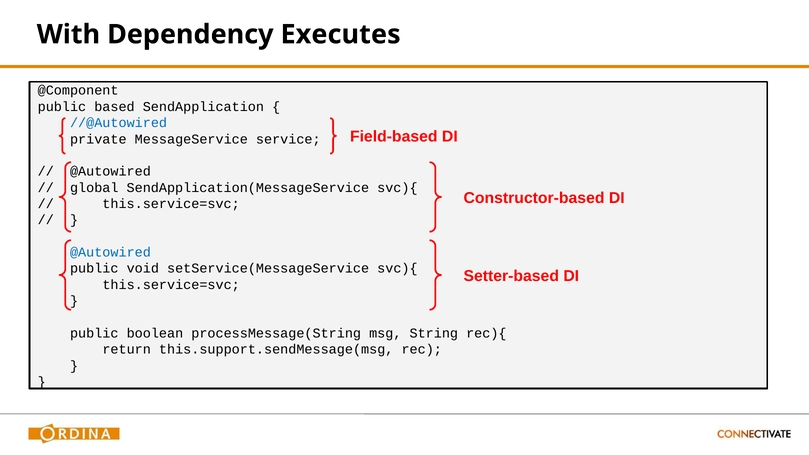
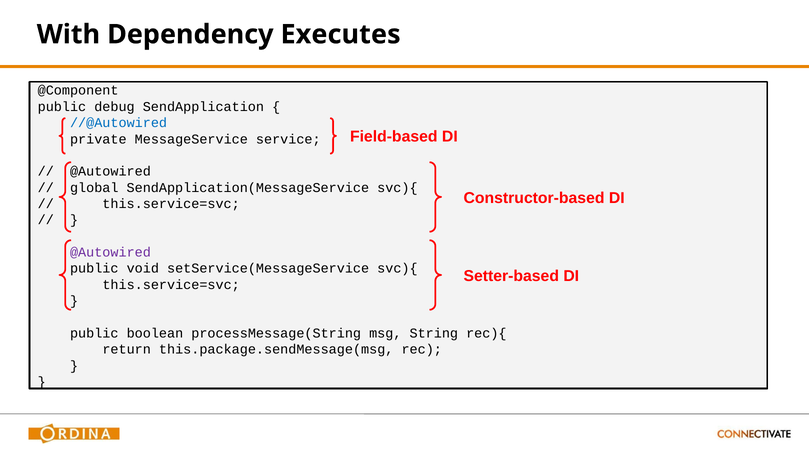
based: based -> debug (114, 107)
@Autowired colour: blue -> purple (110, 252)
this.support.sendMessage(msg: this.support.sendMessage(msg -> this.package.sendMessage(msg (276, 349)
